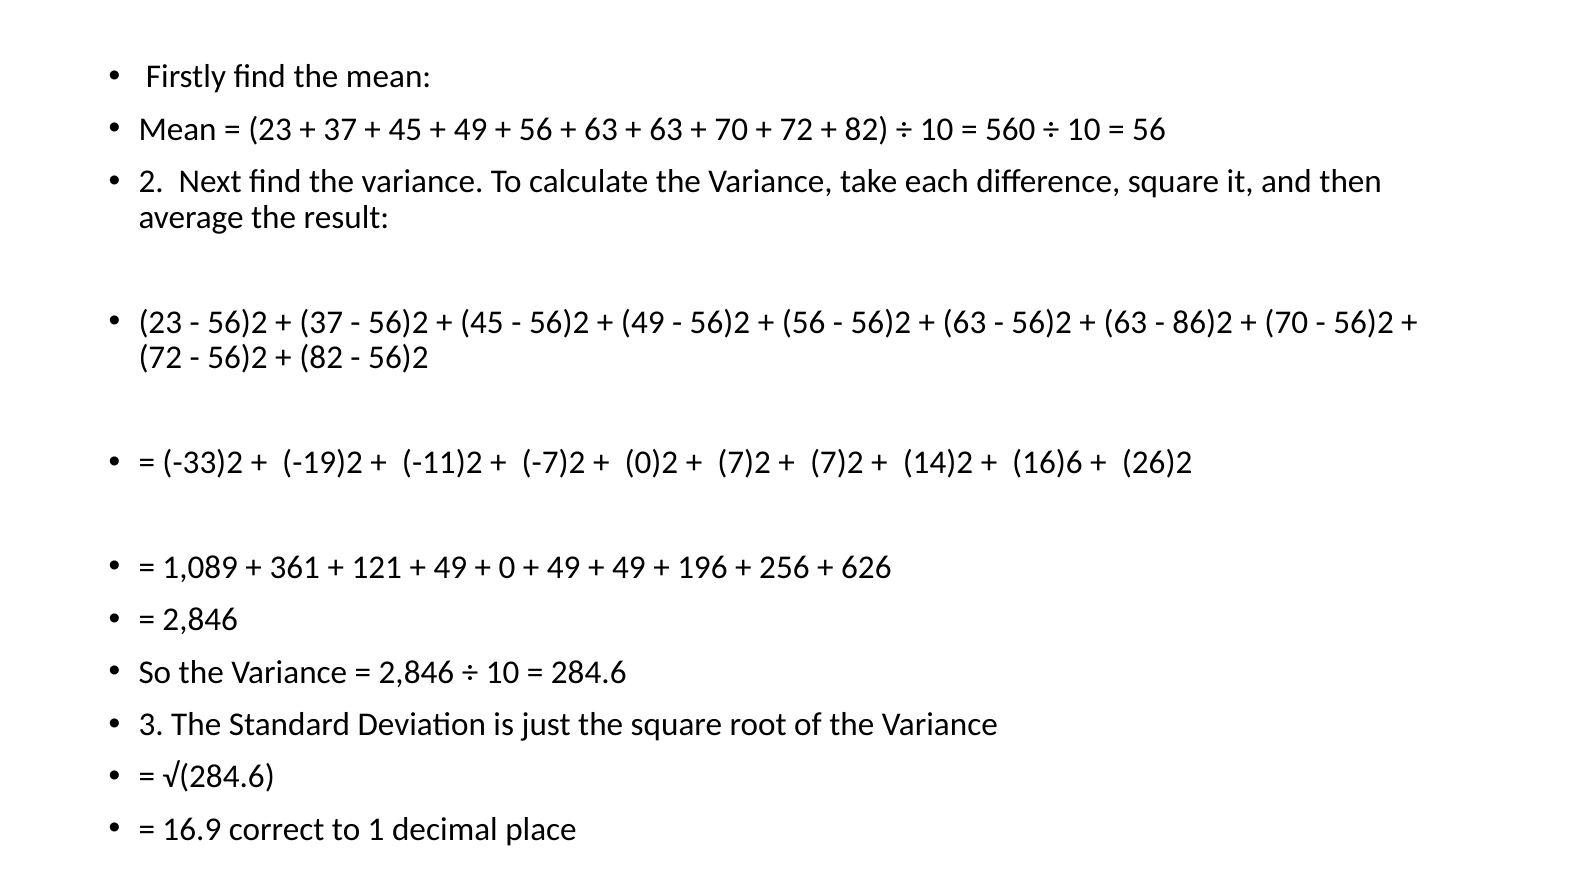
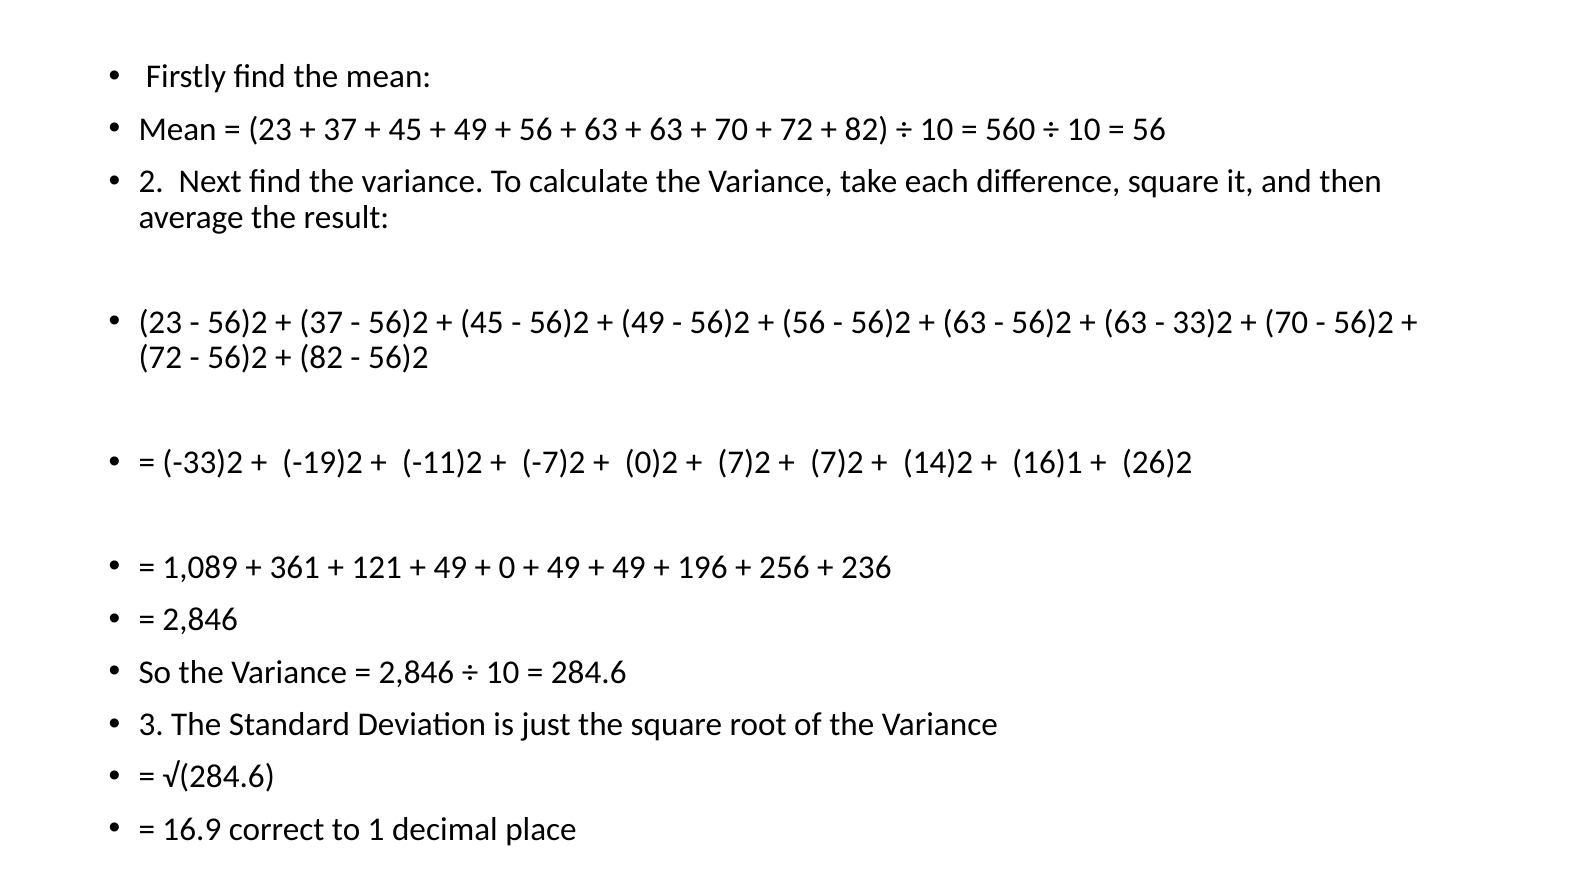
86)2: 86)2 -> 33)2 (1203, 322)
16)6: 16)6 -> 16)1 (1047, 463)
626: 626 -> 236 (866, 567)
